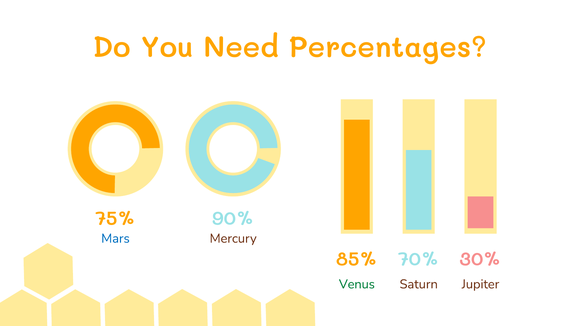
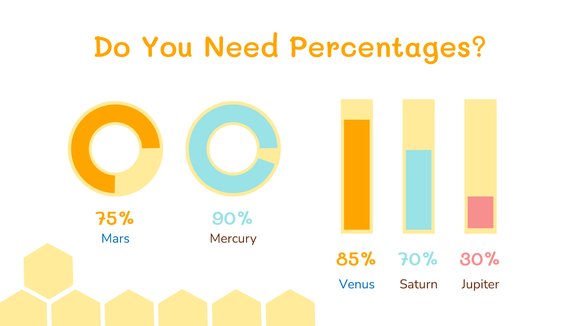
Venus colour: green -> blue (357, 284)
